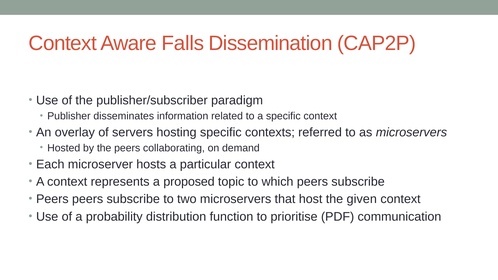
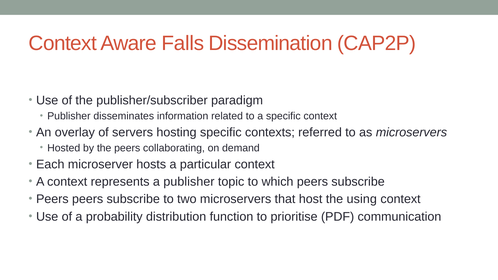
a proposed: proposed -> publisher (189, 182)
given: given -> using (362, 199)
